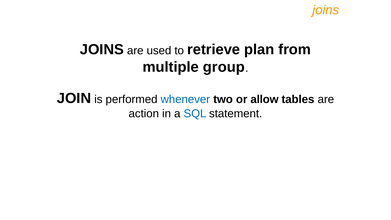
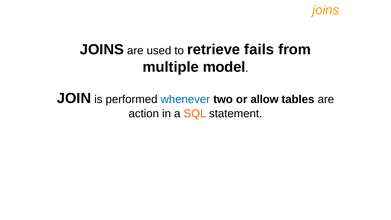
plan: plan -> fails (259, 49)
group: group -> model (224, 67)
SQL colour: blue -> orange (195, 114)
